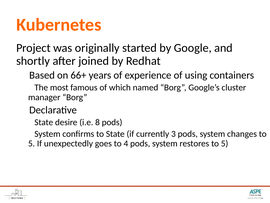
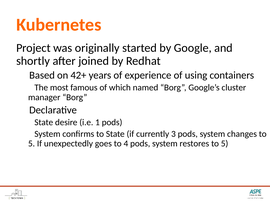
66+: 66+ -> 42+ (78, 75)
8: 8 -> 1 (97, 122)
